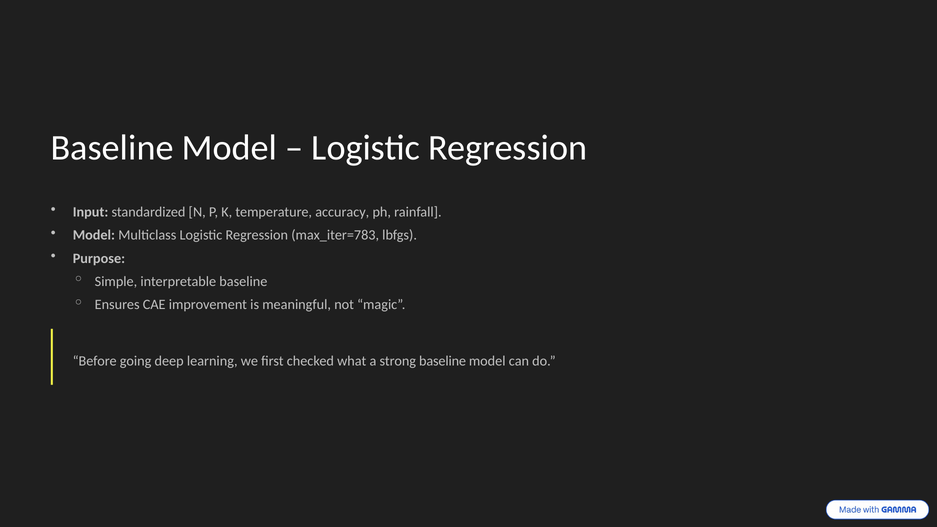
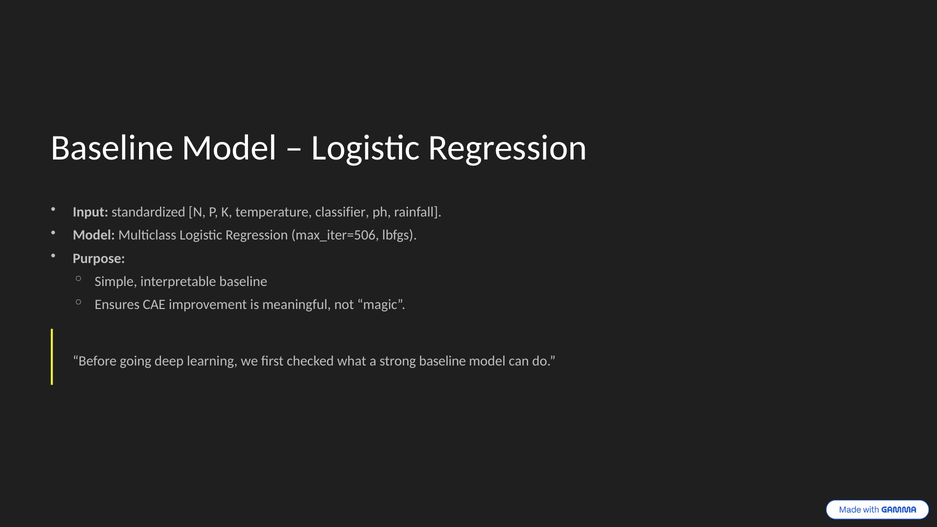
accuracy: accuracy -> classifier (342, 212)
max_iter=783: max_iter=783 -> max_iter=506 (335, 235)
